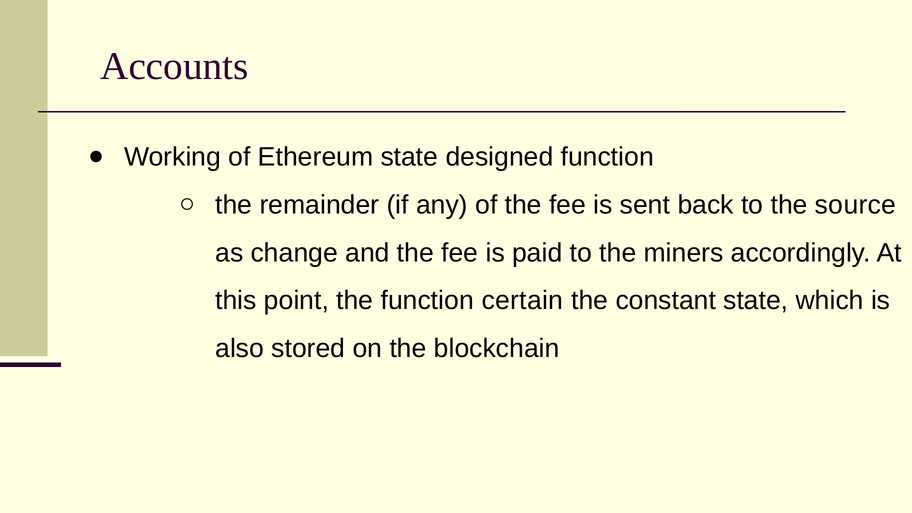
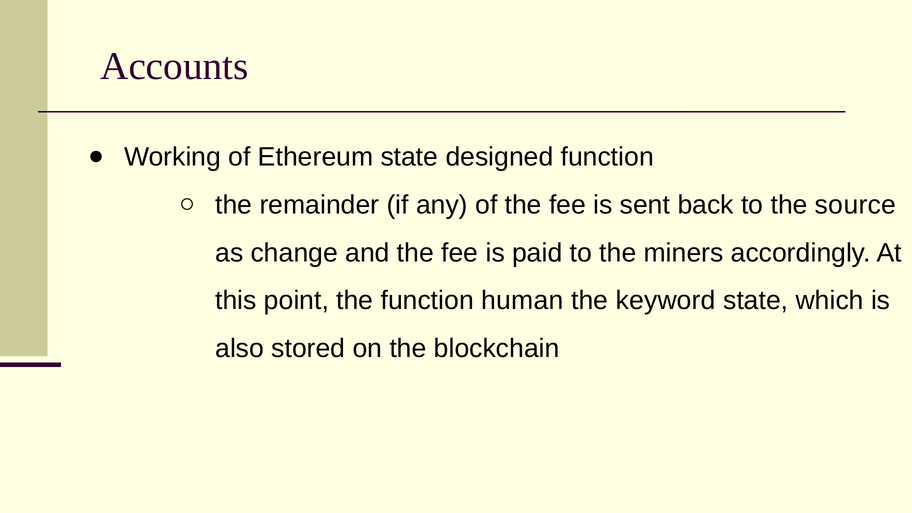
certain: certain -> human (522, 301)
constant: constant -> keyword (666, 301)
